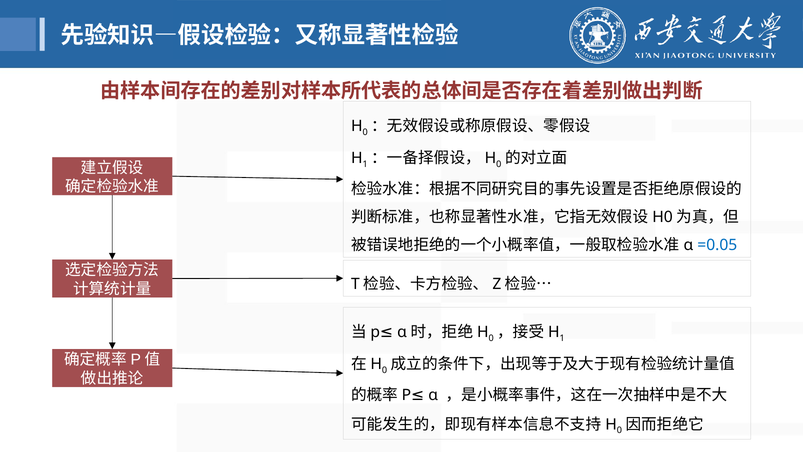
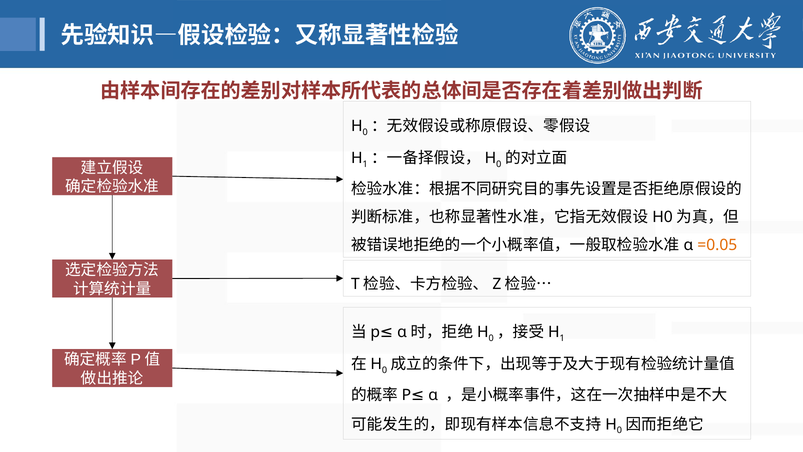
=0.05 colour: blue -> orange (717, 245)
